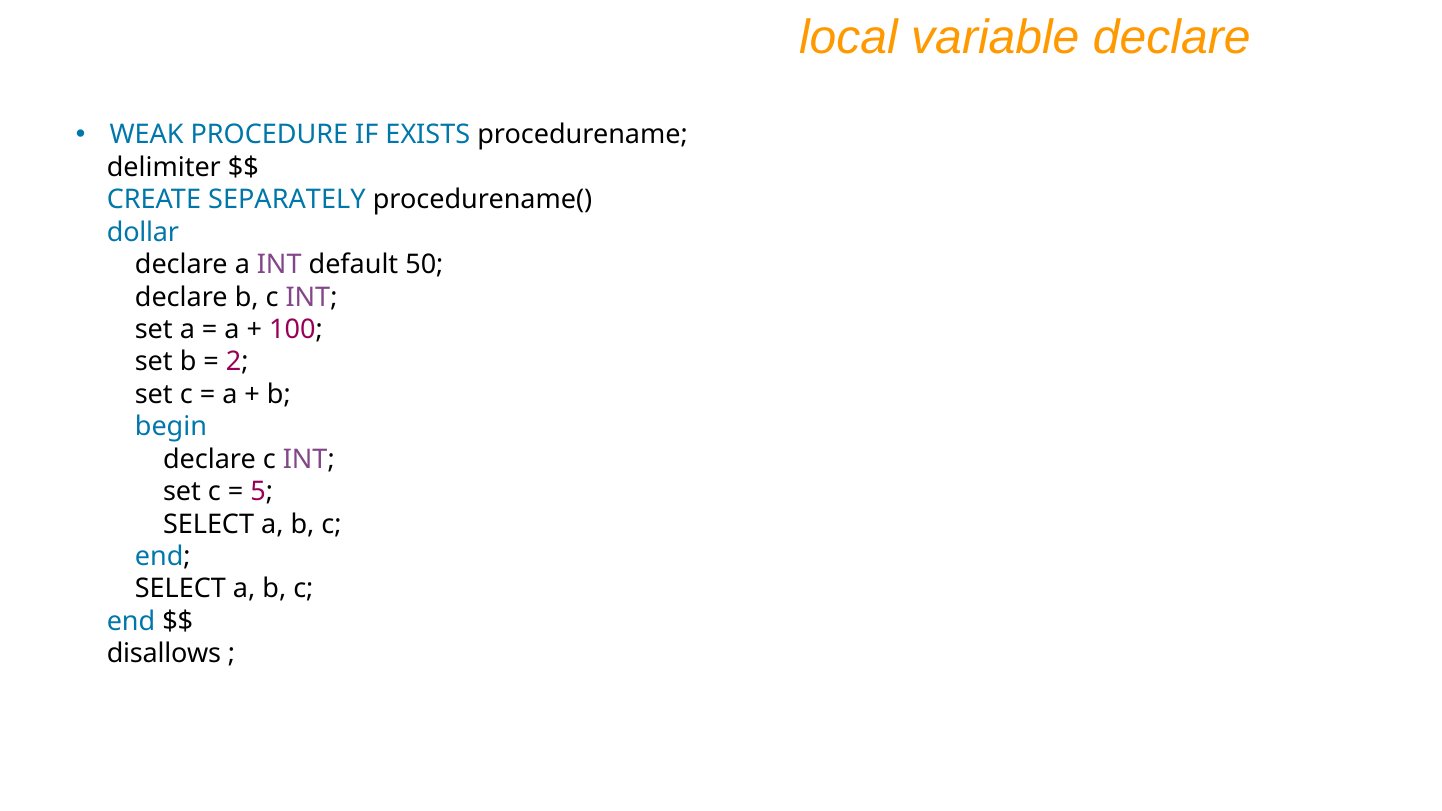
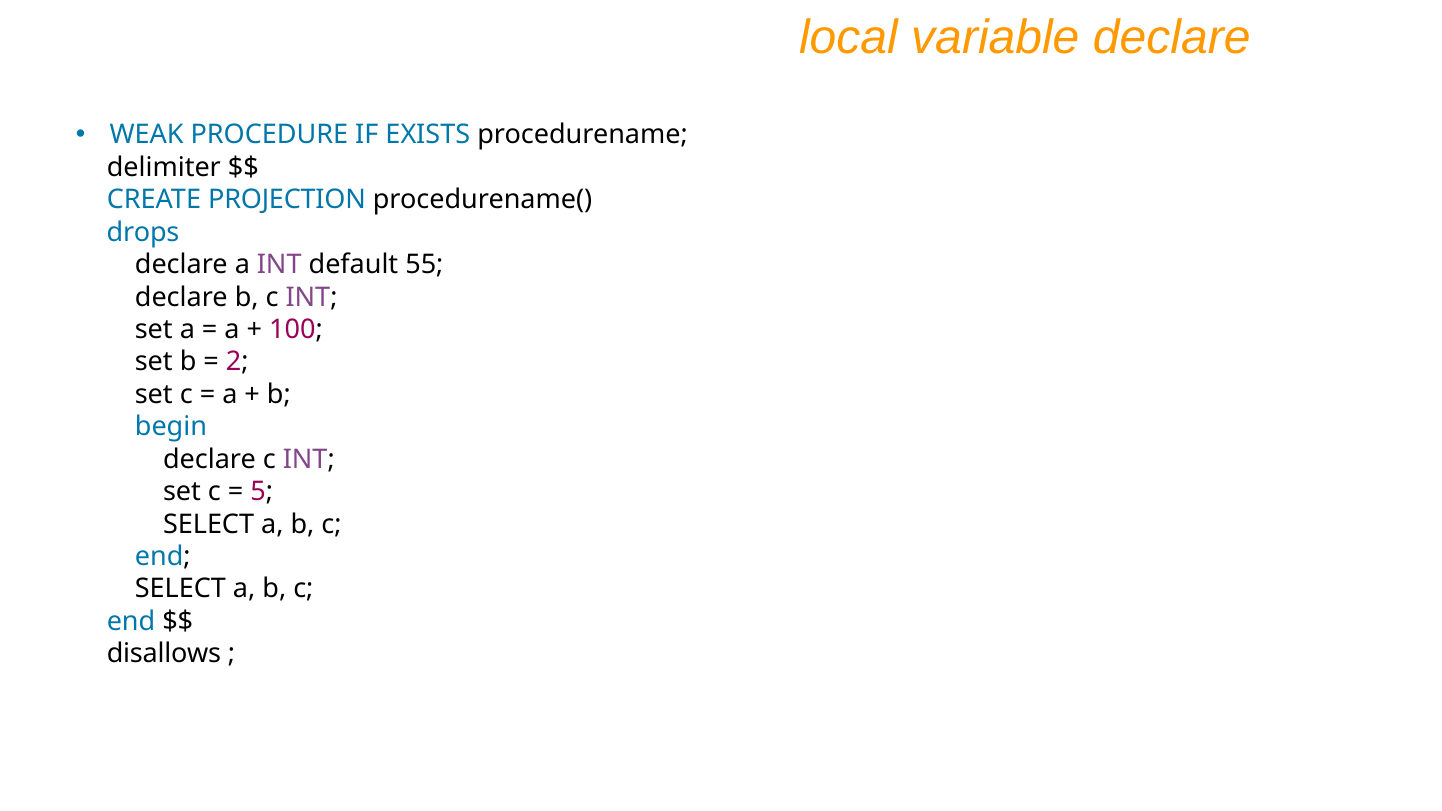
SEPARATELY: SEPARATELY -> PROJECTION (287, 200)
dollar: dollar -> drops (143, 232)
50: 50 -> 55 (424, 265)
